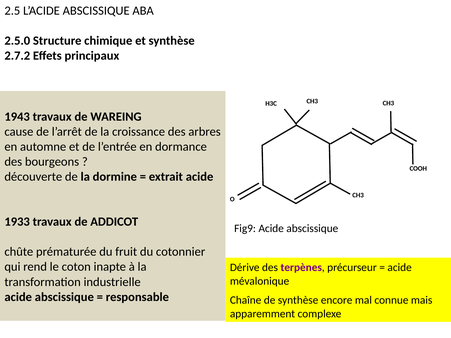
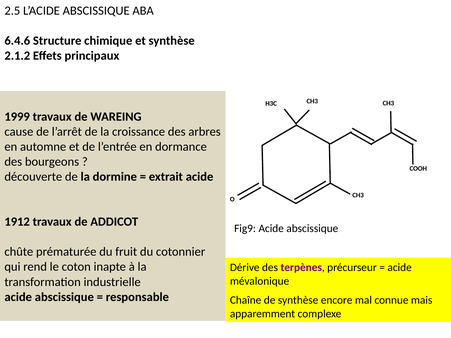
2.5.0: 2.5.0 -> 6.4.6 (17, 41)
2.7.2: 2.7.2 -> 2.1.2 (17, 56)
1943: 1943 -> 1999 (17, 117)
1933: 1933 -> 1912 (17, 222)
